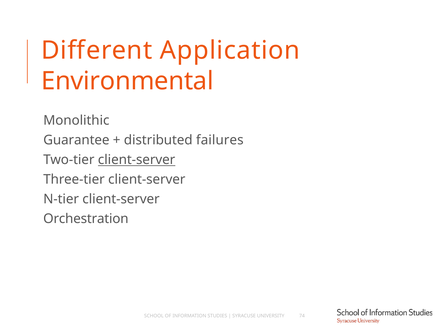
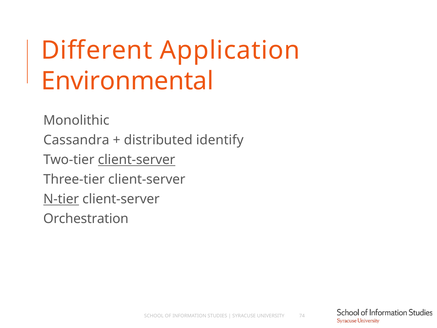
Guarantee: Guarantee -> Cassandra (76, 140)
failures: failures -> identify (220, 140)
N-tier underline: none -> present (61, 199)
